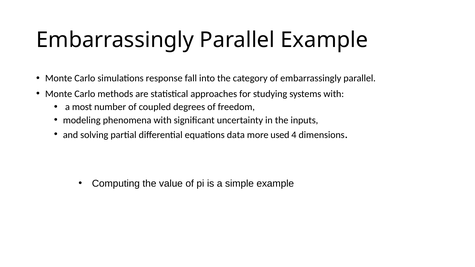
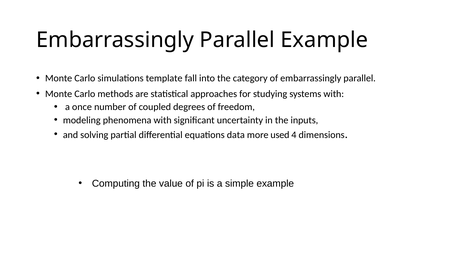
response: response -> template (164, 78)
most: most -> once (82, 107)
